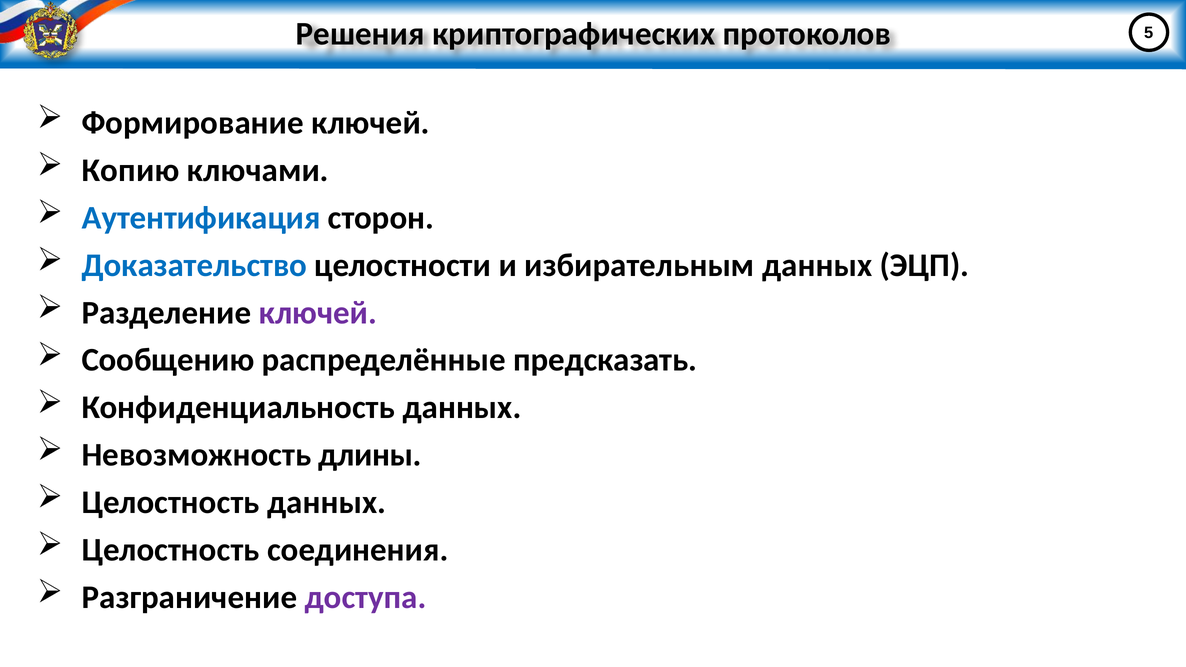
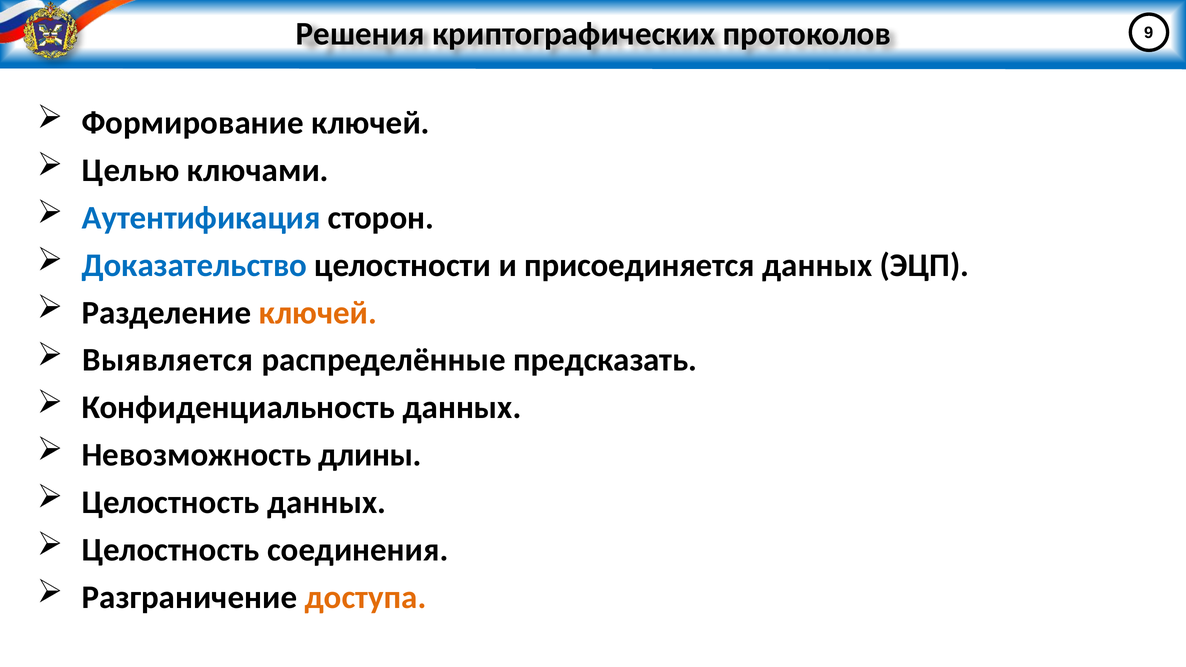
5: 5 -> 9 (1149, 33)
Копию: Копию -> Целью (131, 170)
избирательным: избирательным -> присоединяется (640, 265)
ключей colour: purple -> orange (318, 313)
Сообщению: Сообщению -> Выявляется (168, 360)
доступа colour: purple -> orange (366, 597)
